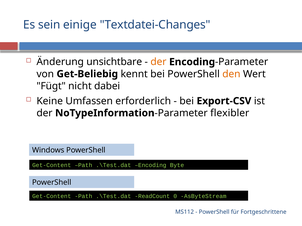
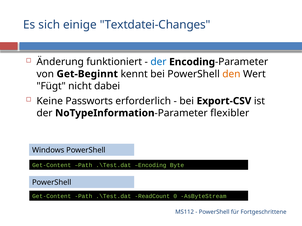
sein: sein -> sich (49, 25)
unsichtbare: unsichtbare -> funktioniert (114, 62)
der colour: orange -> blue (158, 62)
Get-Beliebig: Get-Beliebig -> Get-Beginnt (87, 74)
Umfassen: Umfassen -> Passworts (89, 101)
